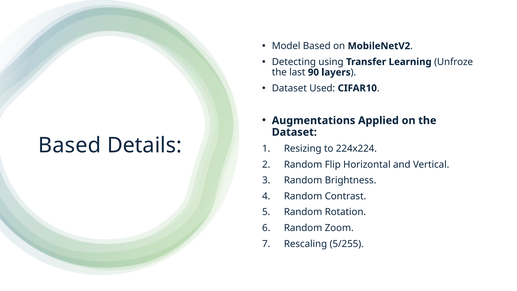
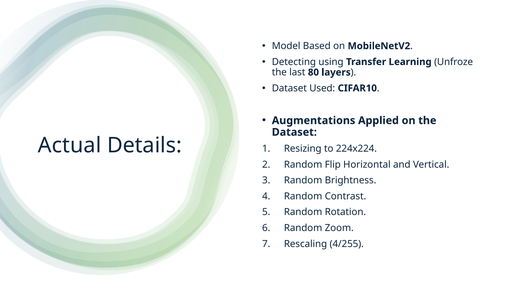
90: 90 -> 80 (313, 72)
Based: Based -> Actual (70, 145)
5/255: 5/255 -> 4/255 (347, 244)
